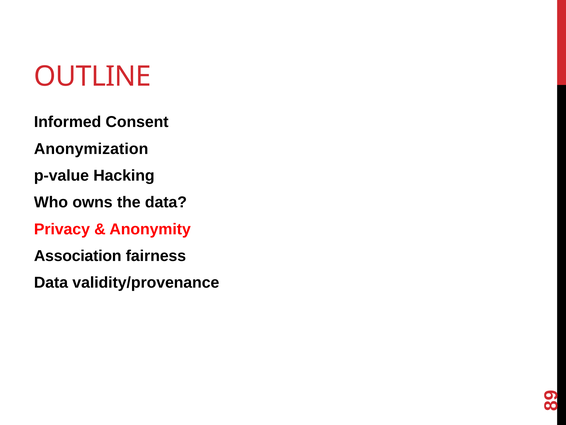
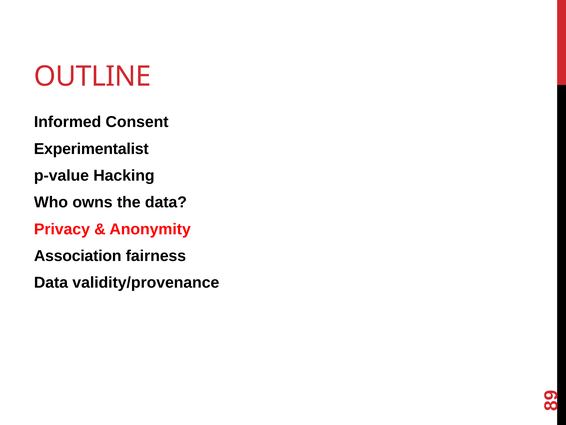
Anonymization: Anonymization -> Experimentalist (91, 149)
